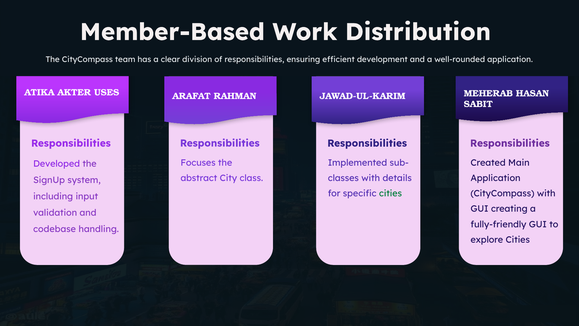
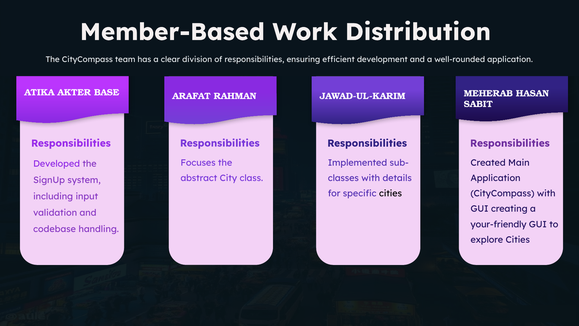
USES: USES -> BASE (107, 92)
cities colour: green -> black (390, 193)
fully-friendly: fully-friendly -> your-friendly (498, 224)
